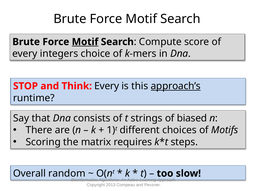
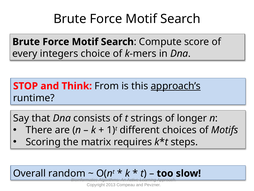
Motif underline: present -> none (85, 42)
Think Every: Every -> From (107, 86)
biased: biased -> longer (192, 118)
